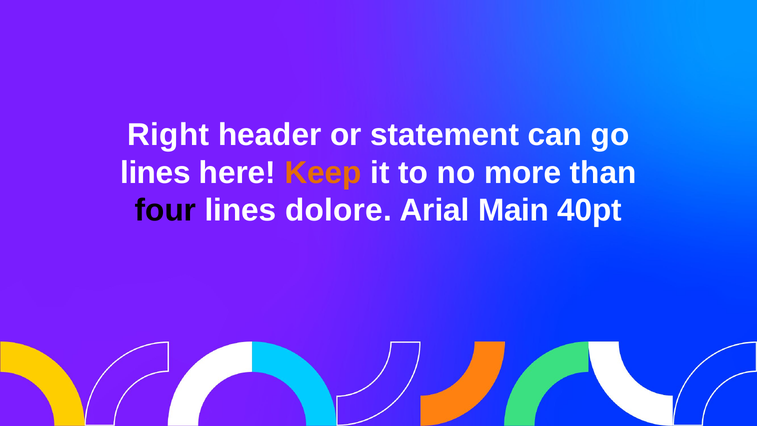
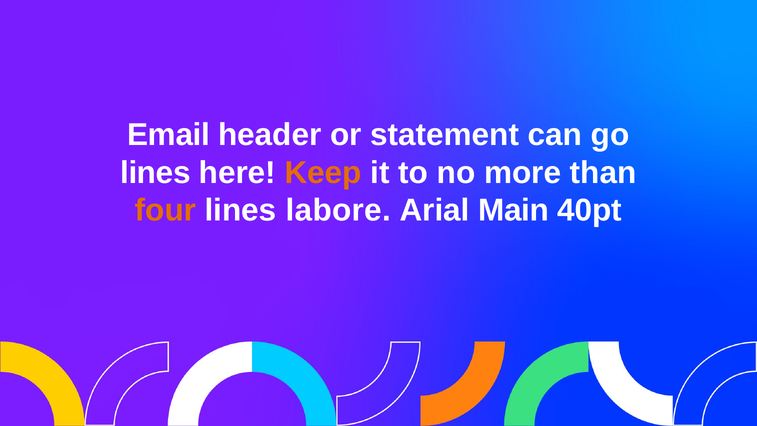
Right: Right -> Email (169, 135)
four colour: black -> orange (165, 210)
dolore: dolore -> labore (338, 210)
